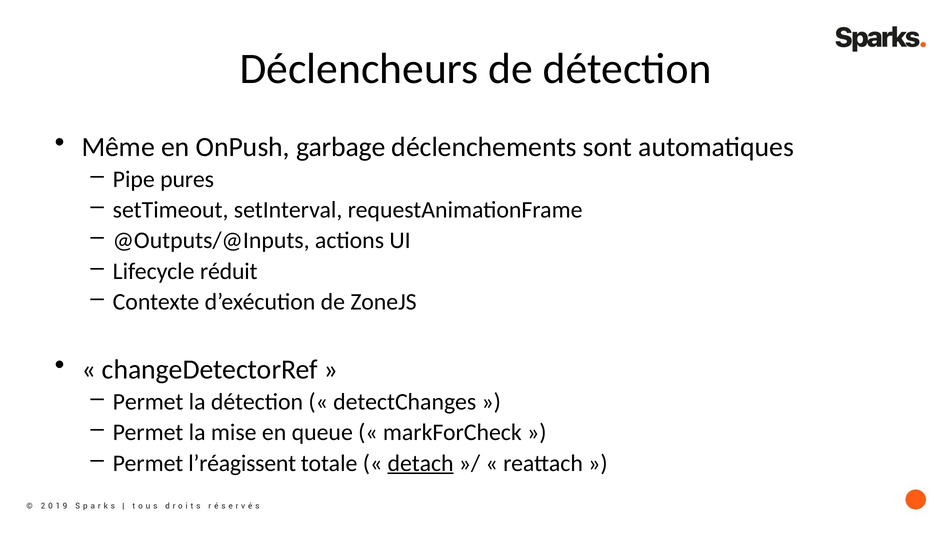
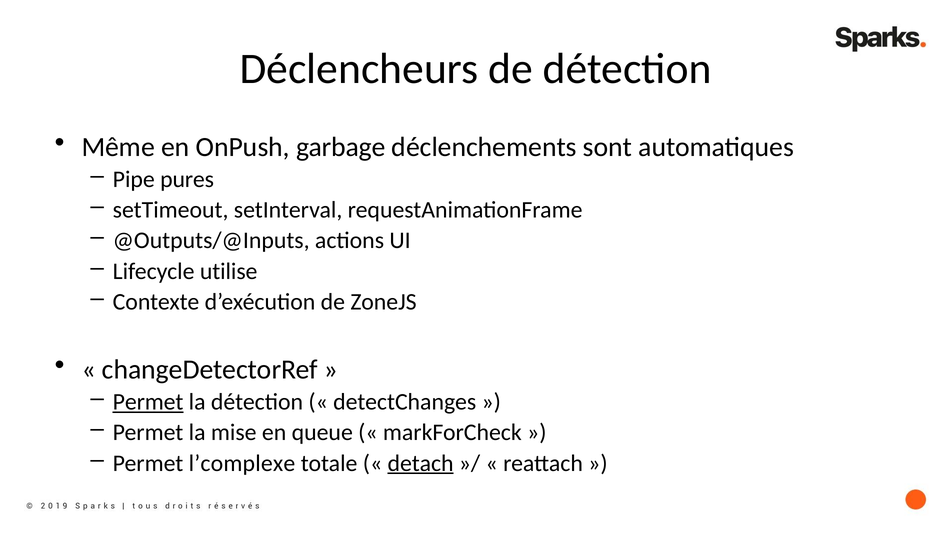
réduit: réduit -> utilise (229, 272)
Permet underline: none -> present (148, 402)
l’réagissent: l’réagissent -> l’complexe (242, 464)
